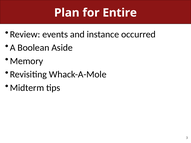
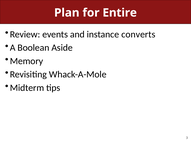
occurred: occurred -> converts (138, 34)
